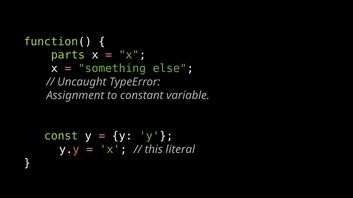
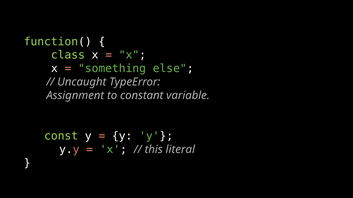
parts: parts -> class (68, 55)
